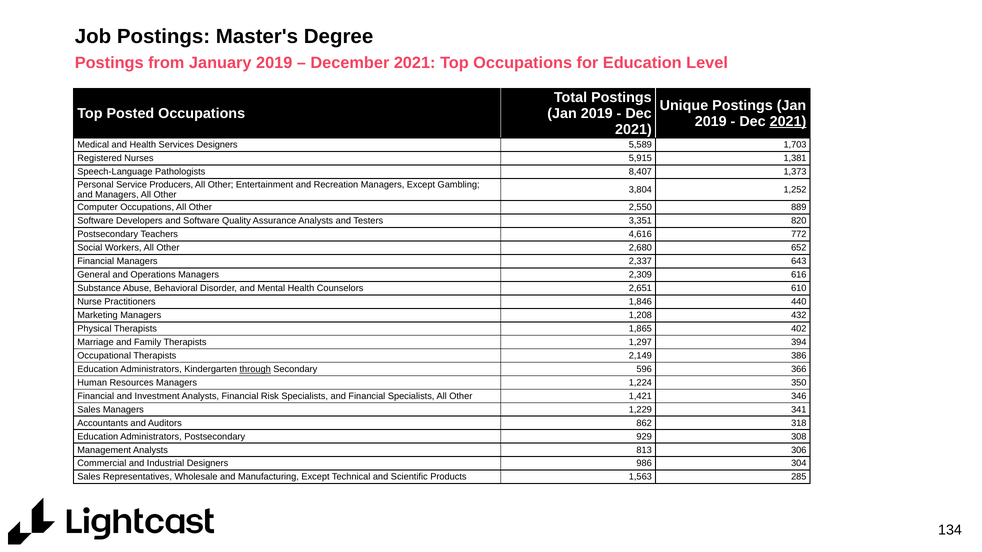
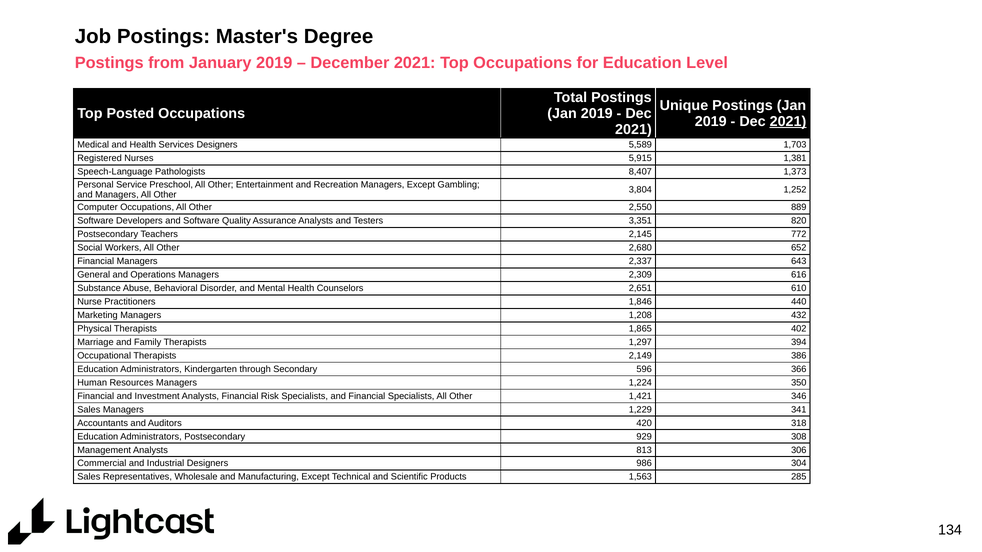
Producers: Producers -> Preschool (171, 185)
4,616: 4,616 -> 2,145 (640, 235)
through underline: present -> none (255, 369)
862: 862 -> 420 (644, 423)
